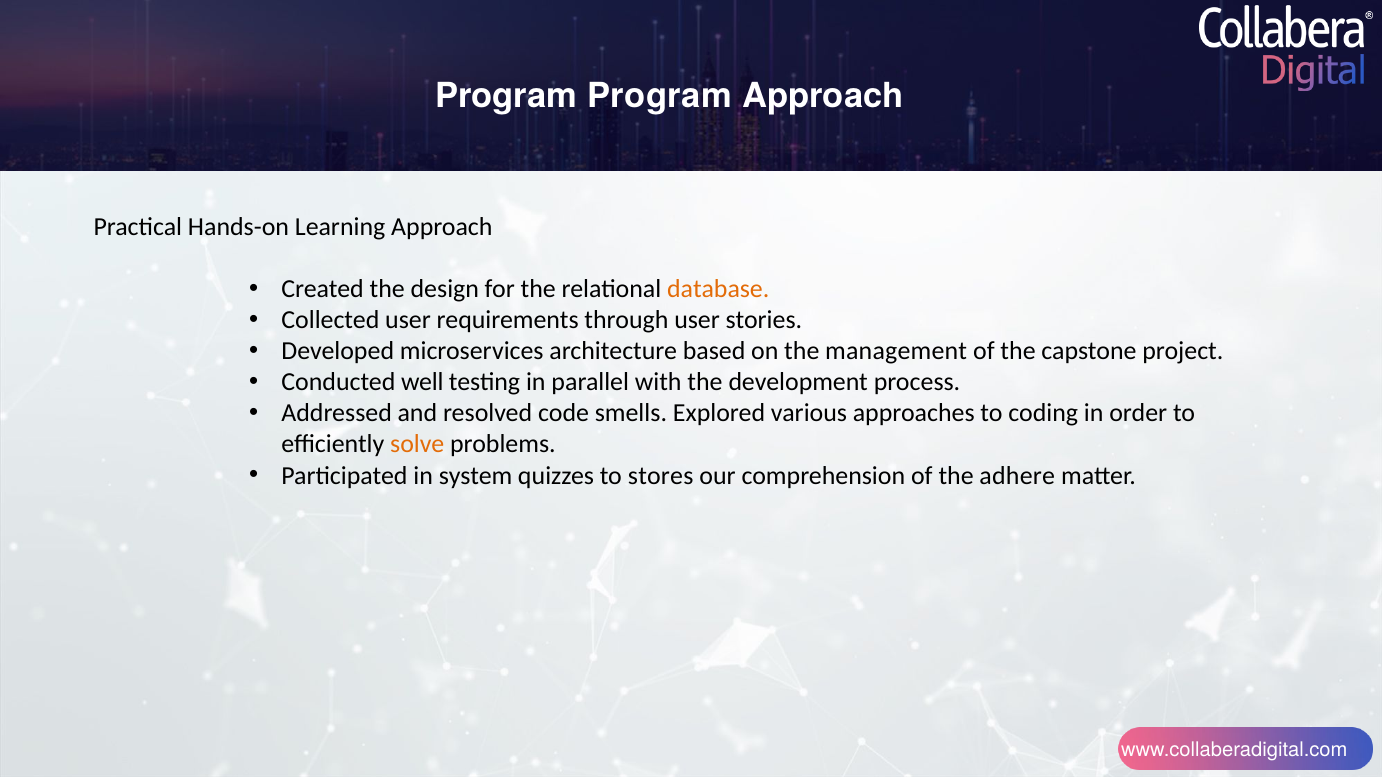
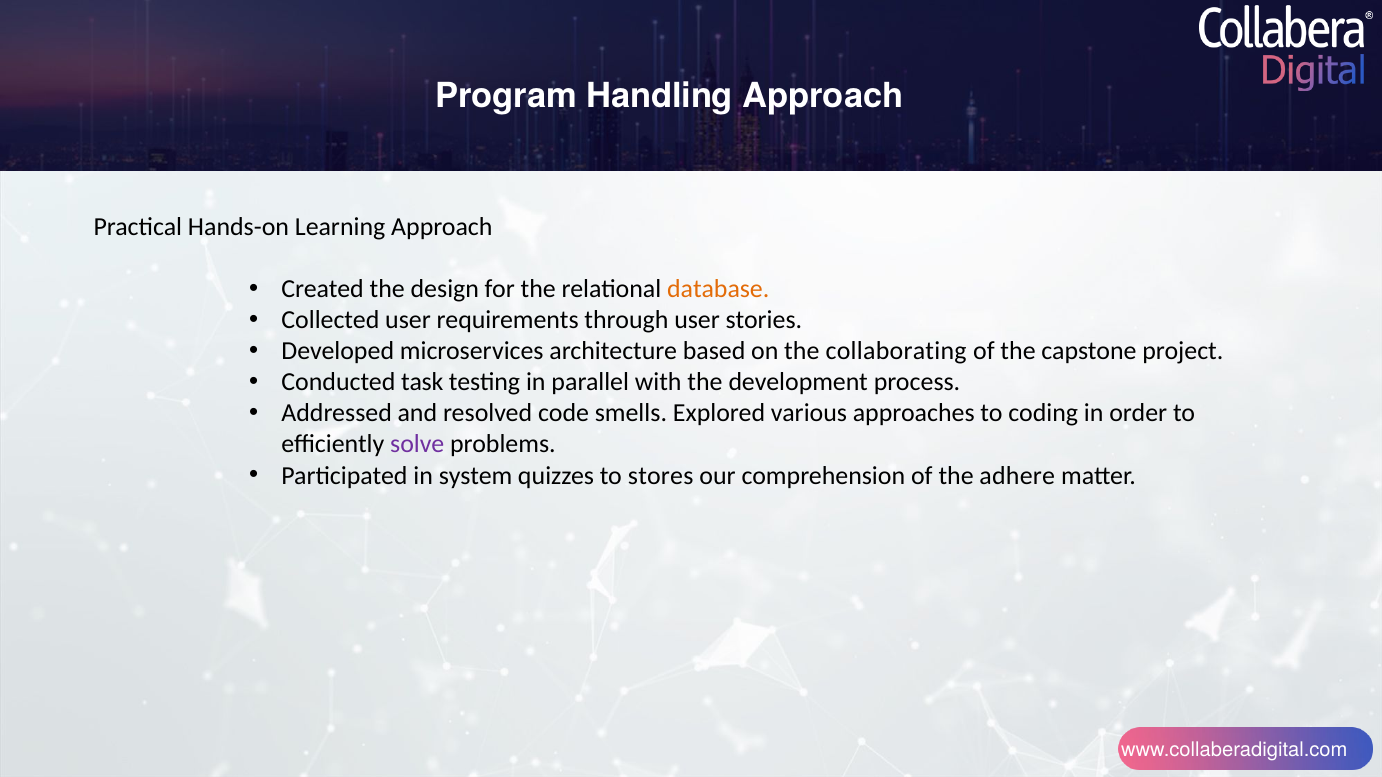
Program Program: Program -> Handling (660, 96)
management: management -> collaborating (896, 351)
well: well -> task (422, 382)
solve colour: orange -> purple (417, 445)
